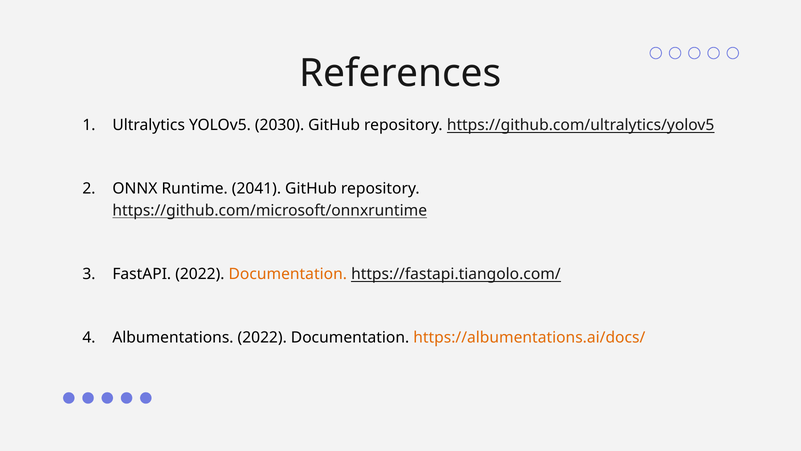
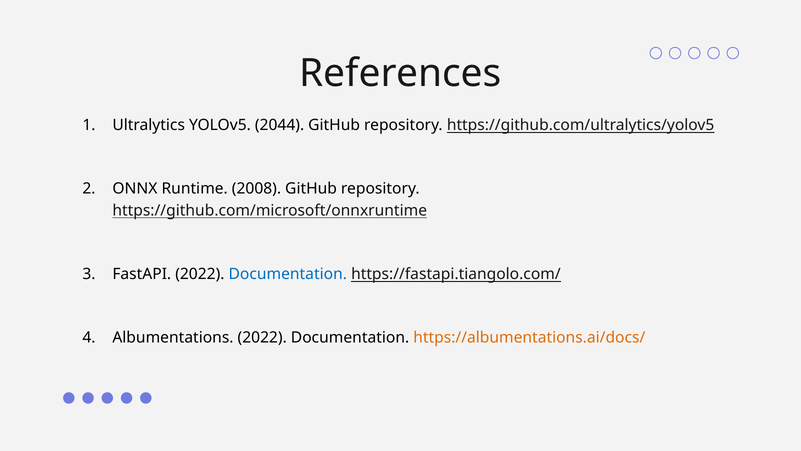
2030: 2030 -> 2044 (280, 125)
2041: 2041 -> 2008 (256, 188)
Documentation colour: orange -> blue (288, 274)
